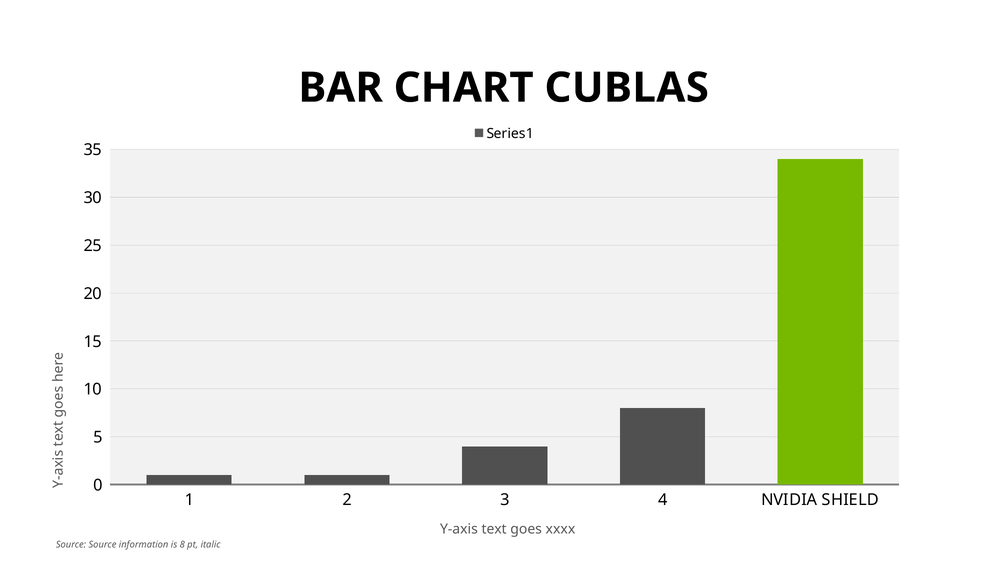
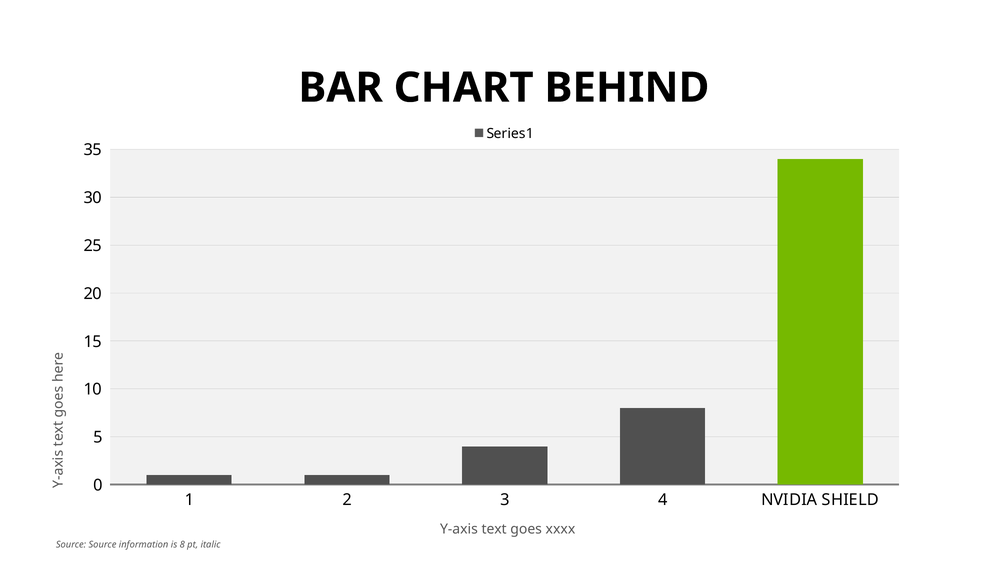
CUBLAS: CUBLAS -> BEHIND (627, 88)
